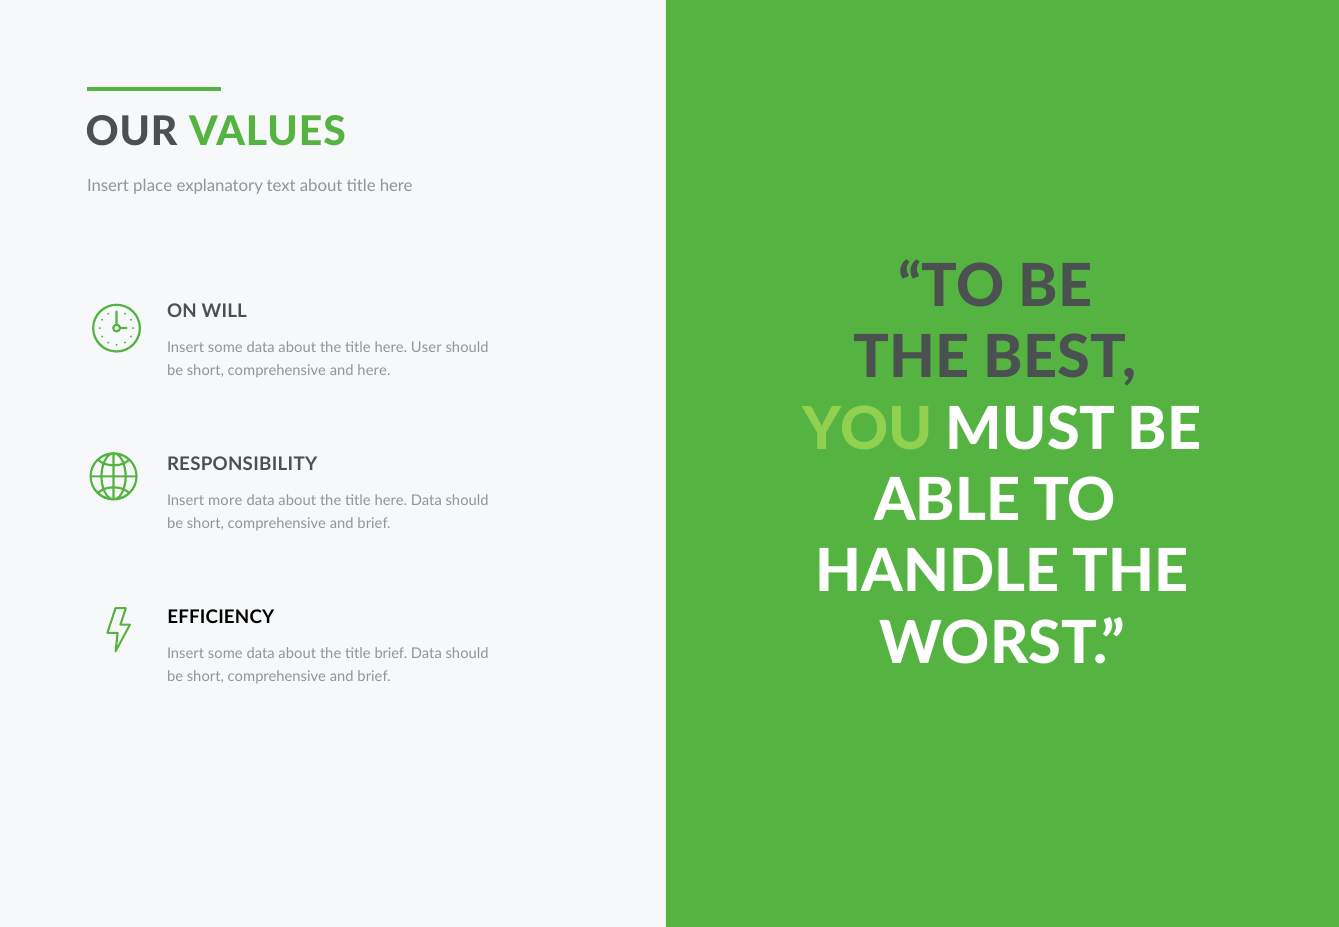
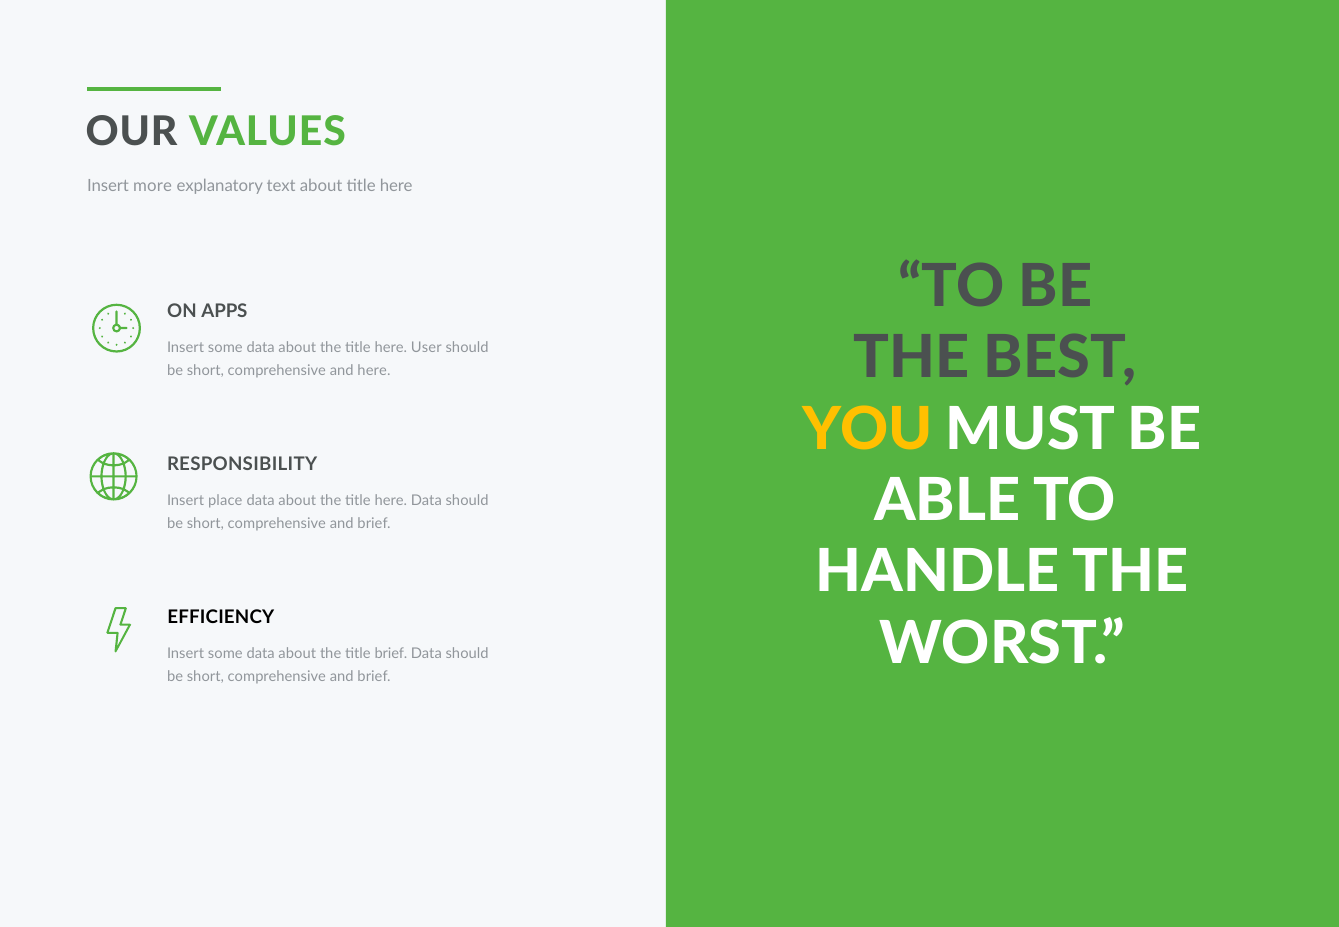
place: place -> more (153, 186)
WILL: WILL -> APPS (224, 311)
YOU colour: light green -> yellow (868, 430)
more: more -> place (225, 500)
